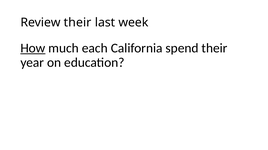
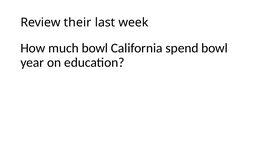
How underline: present -> none (33, 48)
much each: each -> bowl (95, 48)
spend their: their -> bowl (215, 48)
